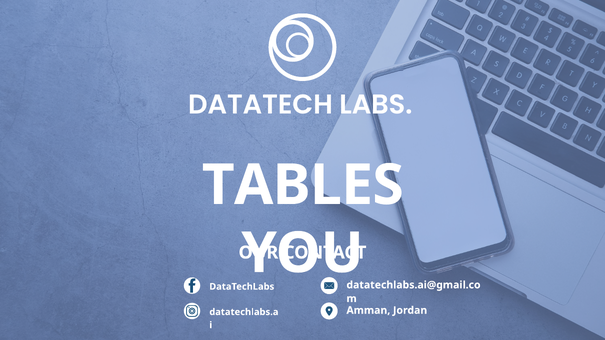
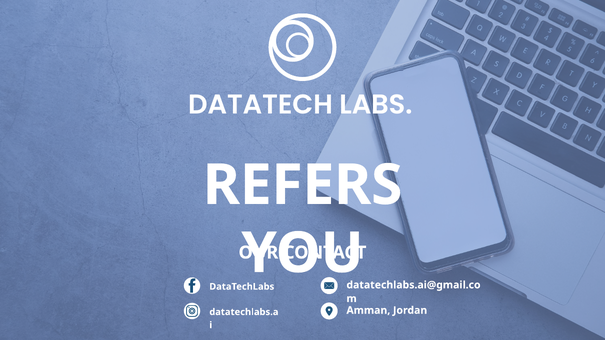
TABLES: TABLES -> REFERS (303, 185)
